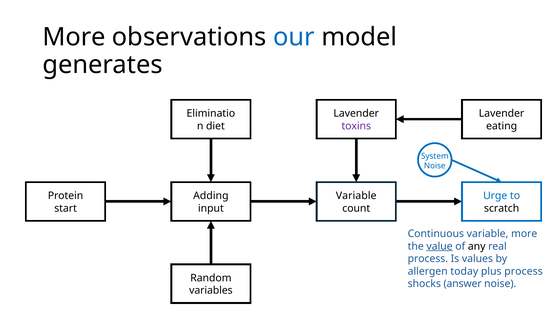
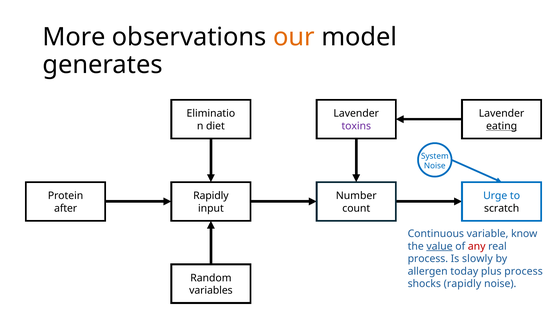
our colour: blue -> orange (294, 37)
eating underline: none -> present (502, 126)
Adding: Adding -> Rapidly (211, 196)
Variable: Variable -> Number (356, 196)
start: start -> after (66, 208)
variable more: more -> know (524, 234)
any colour: black -> red (477, 246)
values: values -> slowly (477, 259)
shocks answer: answer -> rapidly (463, 284)
